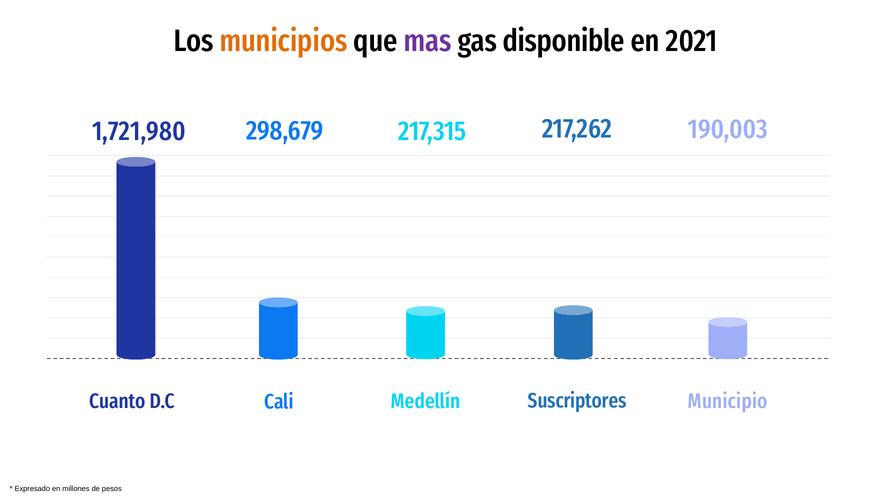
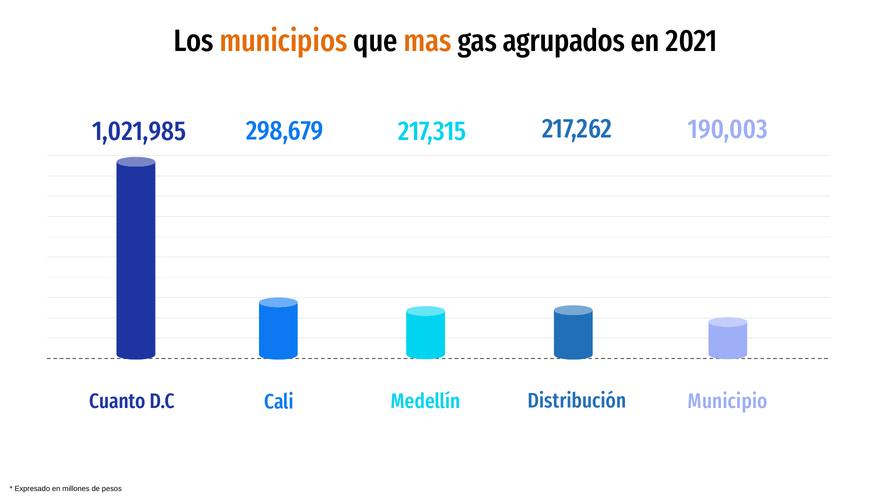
mas colour: purple -> orange (428, 41)
disponible: disponible -> agrupados (564, 41)
1,721,980: 1,721,980 -> 1,021,985 (139, 131)
Suscriptores: Suscriptores -> Distribución (577, 401)
